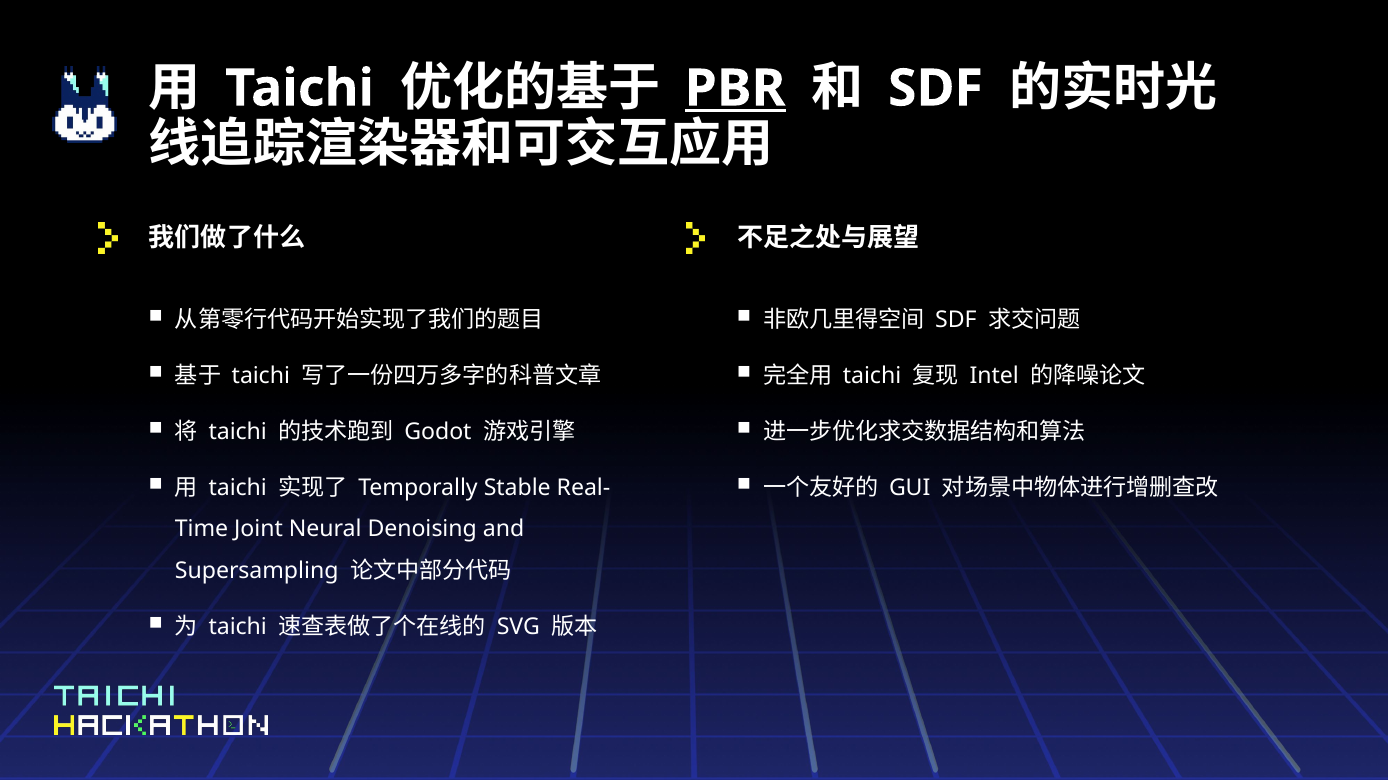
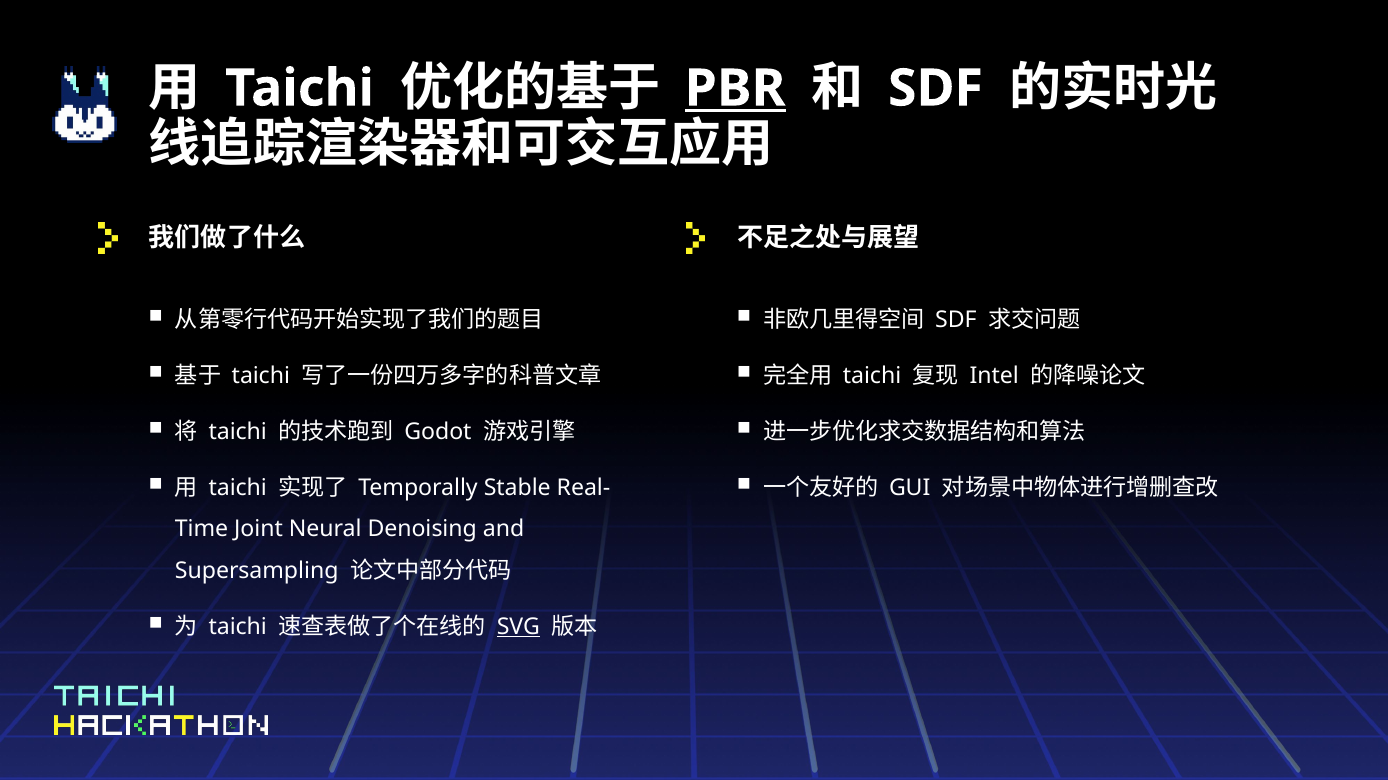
SVG underline: none -> present (518, 627)
